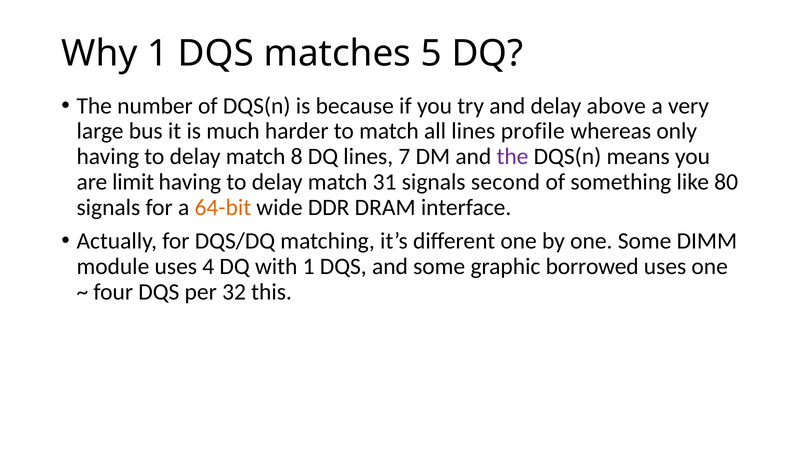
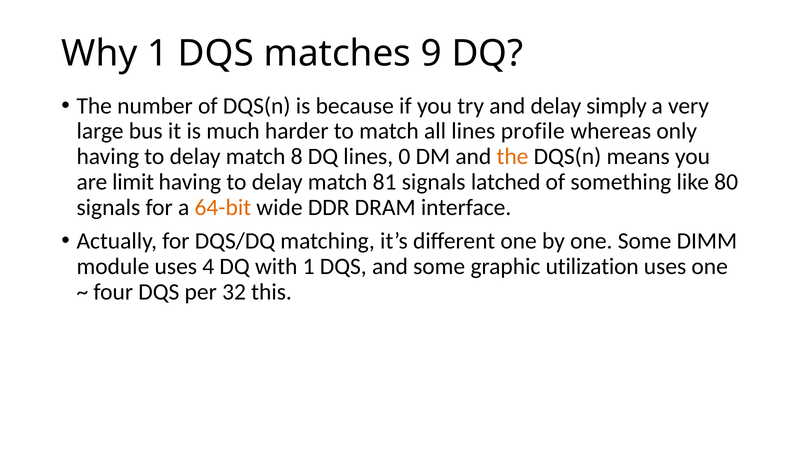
5: 5 -> 9 (431, 54)
above: above -> simply (617, 106)
7: 7 -> 0 (404, 157)
the colour: purple -> orange (512, 157)
31: 31 -> 81 (385, 182)
second: second -> latched (506, 182)
borrowed: borrowed -> utilization (592, 267)
